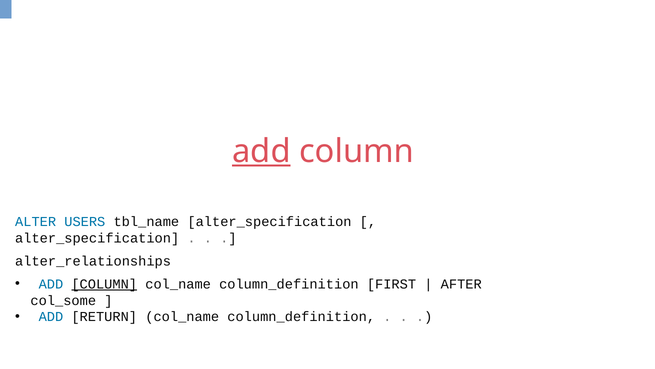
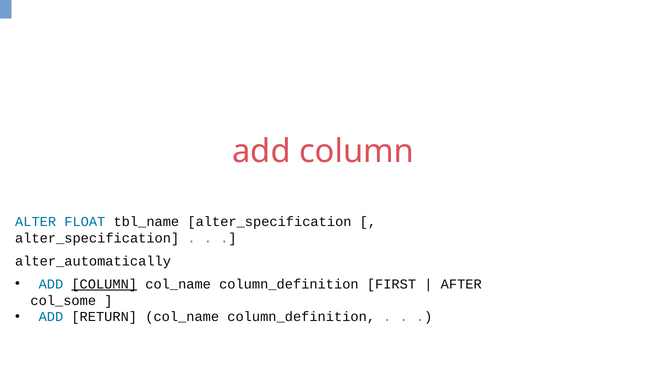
add underline: present -> none (261, 151)
USERS: USERS -> FLOAT (85, 221)
alter_relationships: alter_relationships -> alter_automatically (93, 261)
